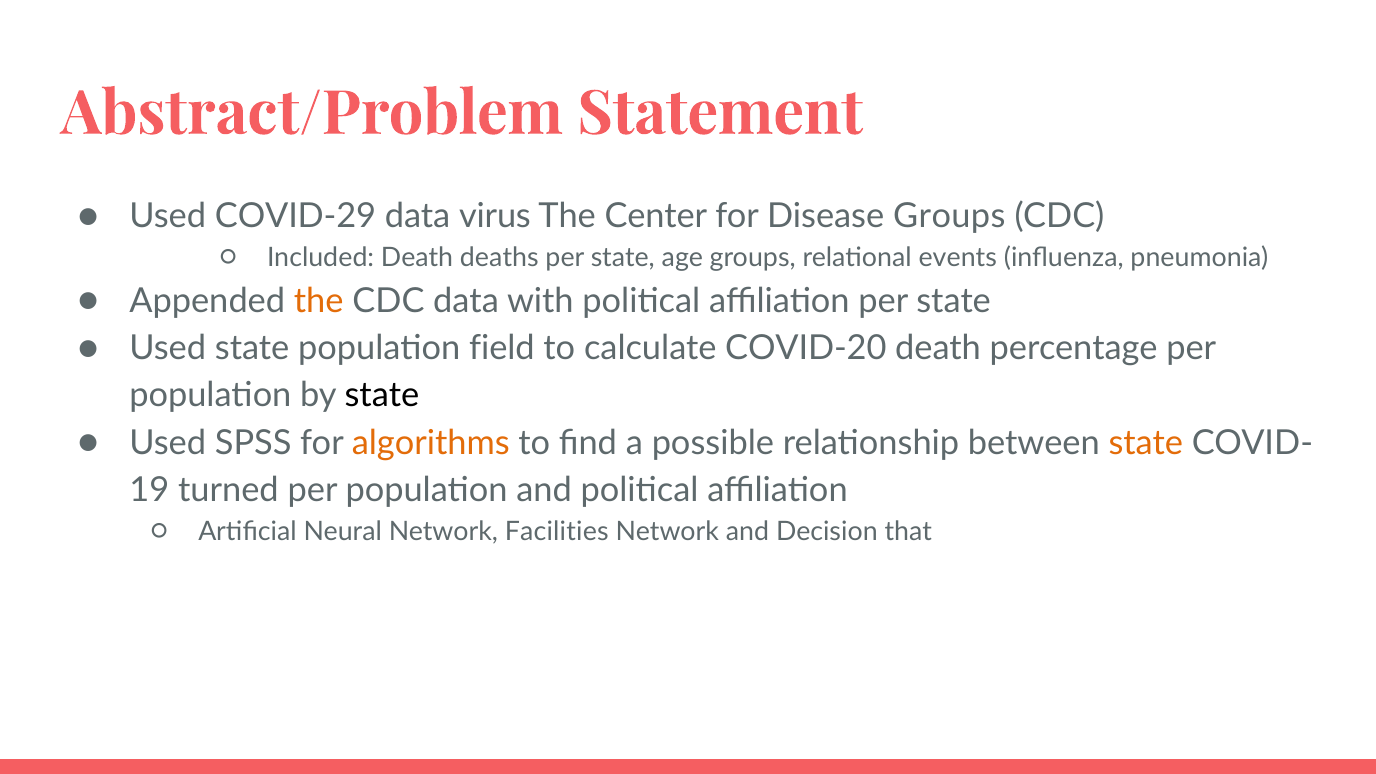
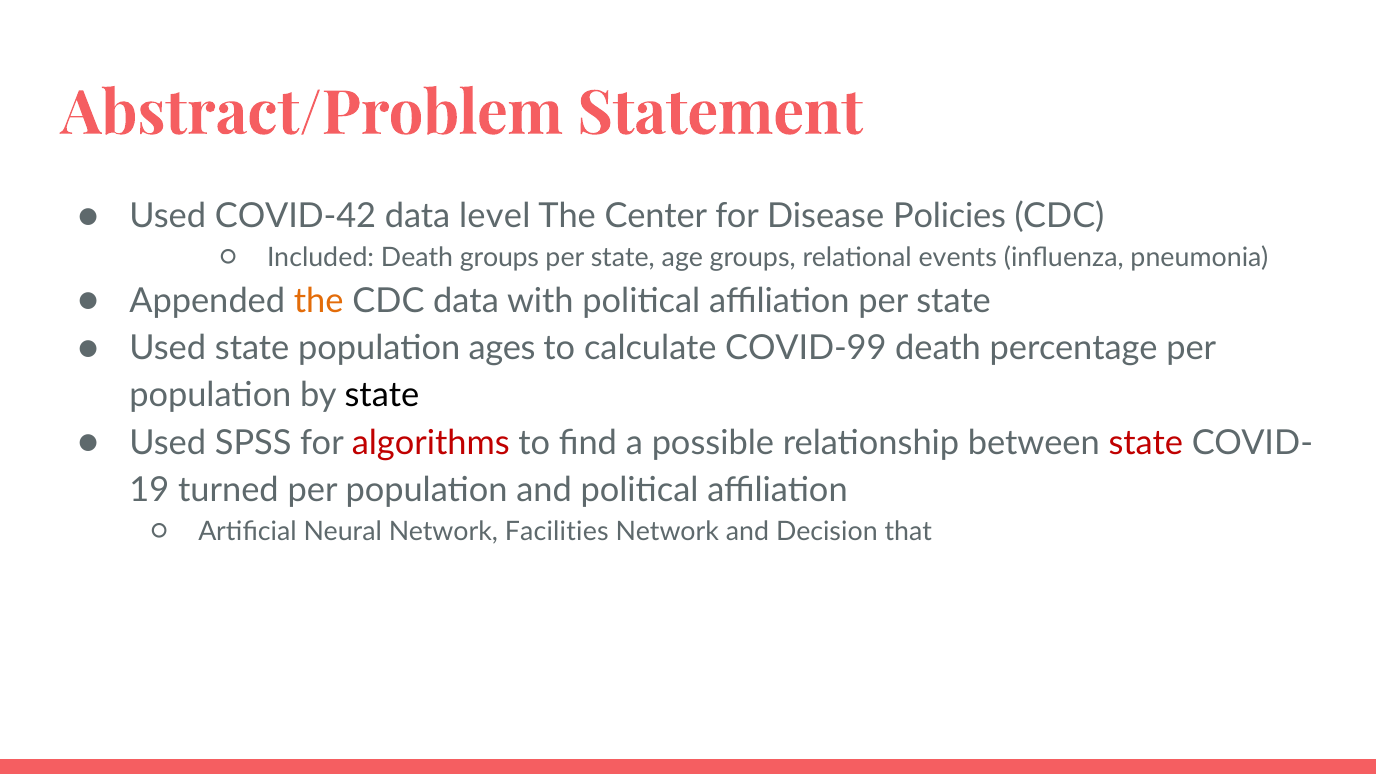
COVID-29: COVID-29 -> COVID-42 (296, 216)
virus: virus -> level (495, 216)
Disease Groups: Groups -> Policies (950, 216)
Death deaths: deaths -> groups (499, 257)
field: field -> ages (502, 348)
COVID-20: COVID-20 -> COVID-99 (806, 348)
algorithms colour: orange -> red (431, 443)
state colour: orange -> red (1146, 443)
